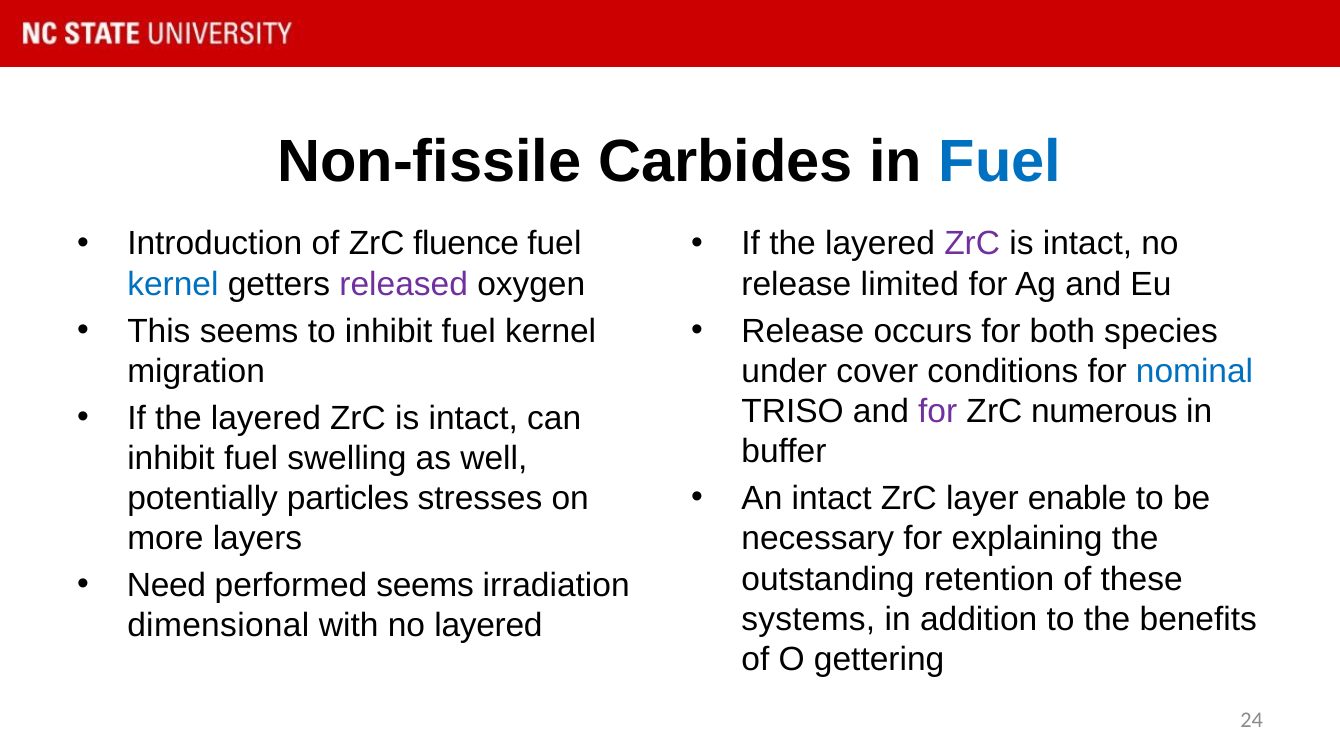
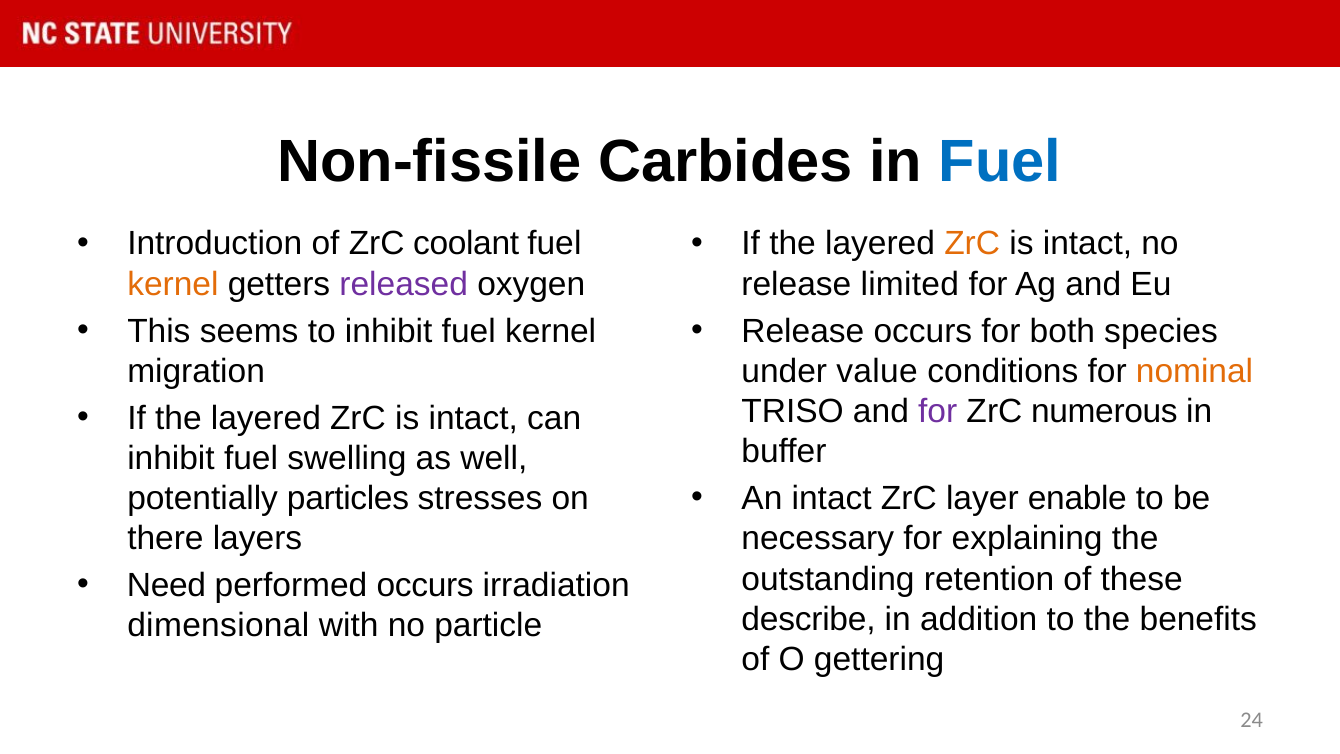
fluence: fluence -> coolant (466, 244)
ZrC colour: purple -> orange (972, 244)
kernel colour: blue -> orange (173, 284)
cover: cover -> value (877, 371)
nominal colour: blue -> orange (1195, 371)
more: more -> there (165, 539)
performed seems: seems -> occurs (425, 585)
systems: systems -> describe (809, 619)
no layered: layered -> particle (488, 626)
